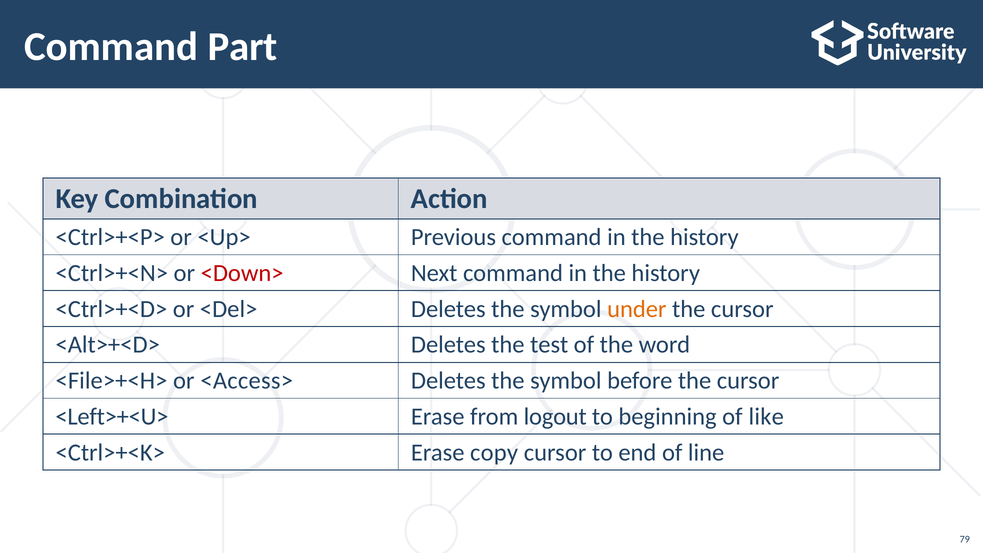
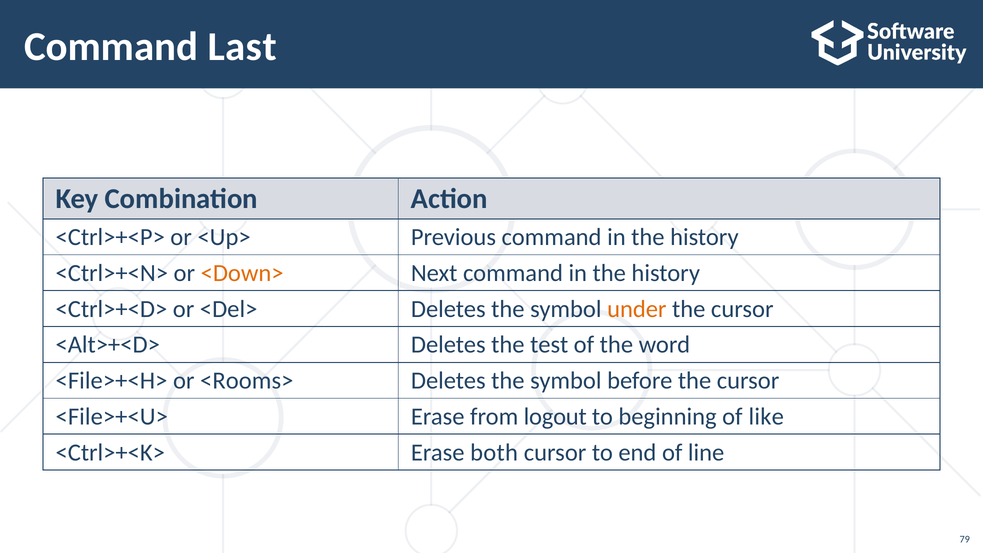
Part: Part -> Last (242, 47)
<Down> colour: red -> orange (242, 273)
<Access>: <Access> -> <Rooms> (247, 381)
<Left>+<U>: <Left>+<U> -> <File>+<U> (112, 417)
copy: copy -> both (494, 452)
